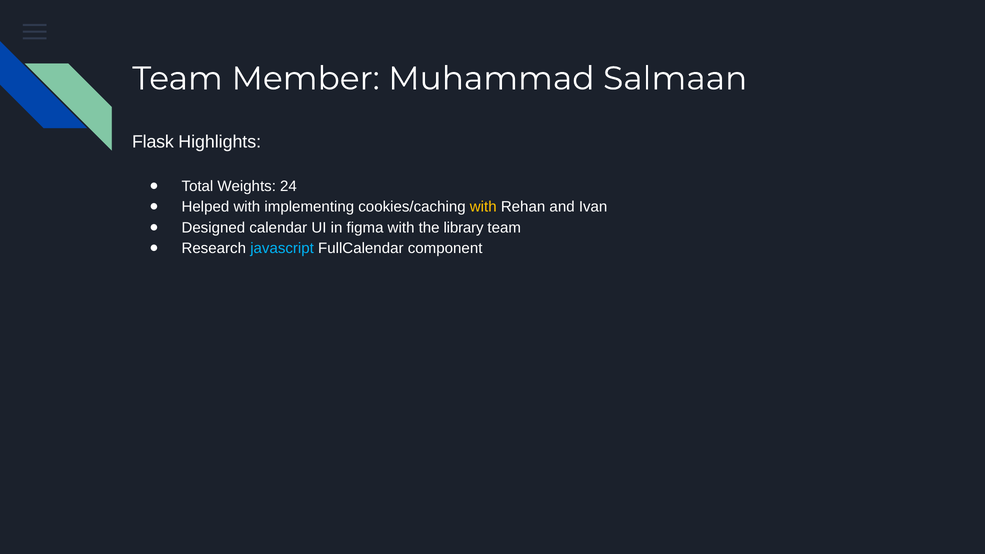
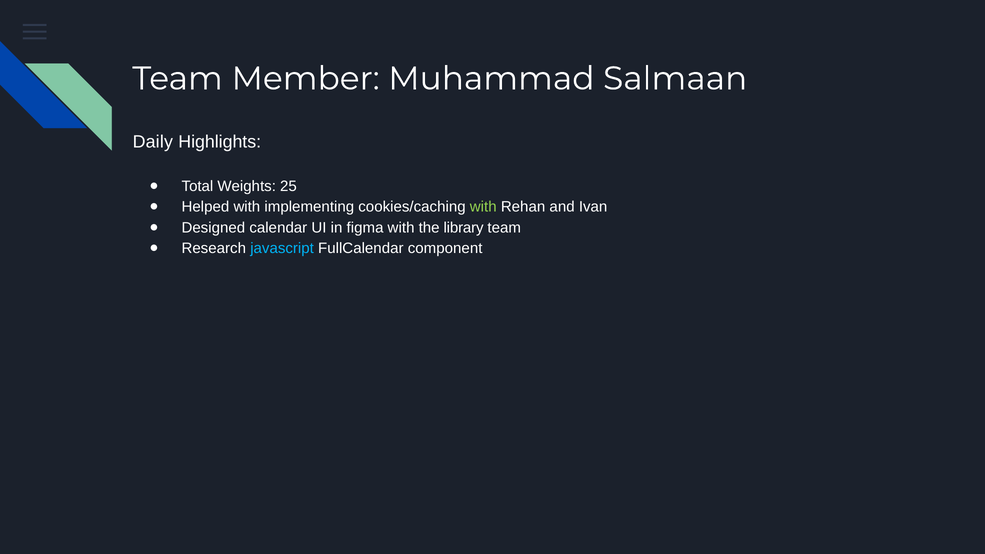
Flask: Flask -> Daily (153, 142)
24: 24 -> 25 (288, 186)
with colour: yellow -> light green (483, 207)
